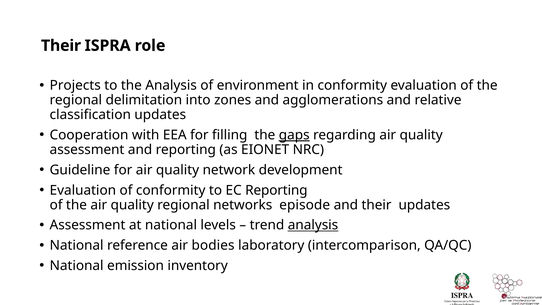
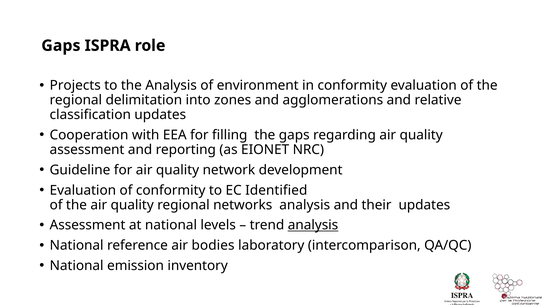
Their: Their -> Gaps (61, 46)
gaps underline: present -> none (294, 135)
EC Reporting: Reporting -> Identified (276, 190)
networks episode: episode -> analysis (305, 205)
